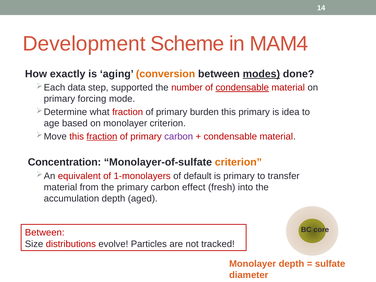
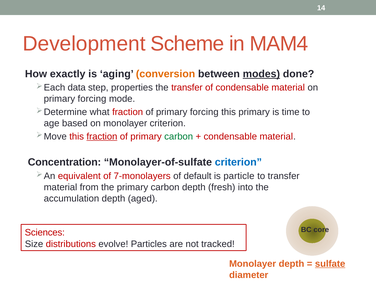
supported: supported -> properties (132, 88)
the number: number -> transfer (187, 88)
condensable underline: present -> none (242, 88)
of primary burden: burden -> forcing (204, 112)
idea: idea -> time (291, 112)
carbon colour: purple -> green (179, 136)
criterion colour: orange -> blue (238, 162)
1-monolayers: 1-monolayers -> 7-monolayers (142, 176)
is primary: primary -> particle (239, 176)
carbon effect: effect -> depth (194, 187)
Between: Between -> Sciences (45, 233)
sulfate underline: none -> present (330, 264)
